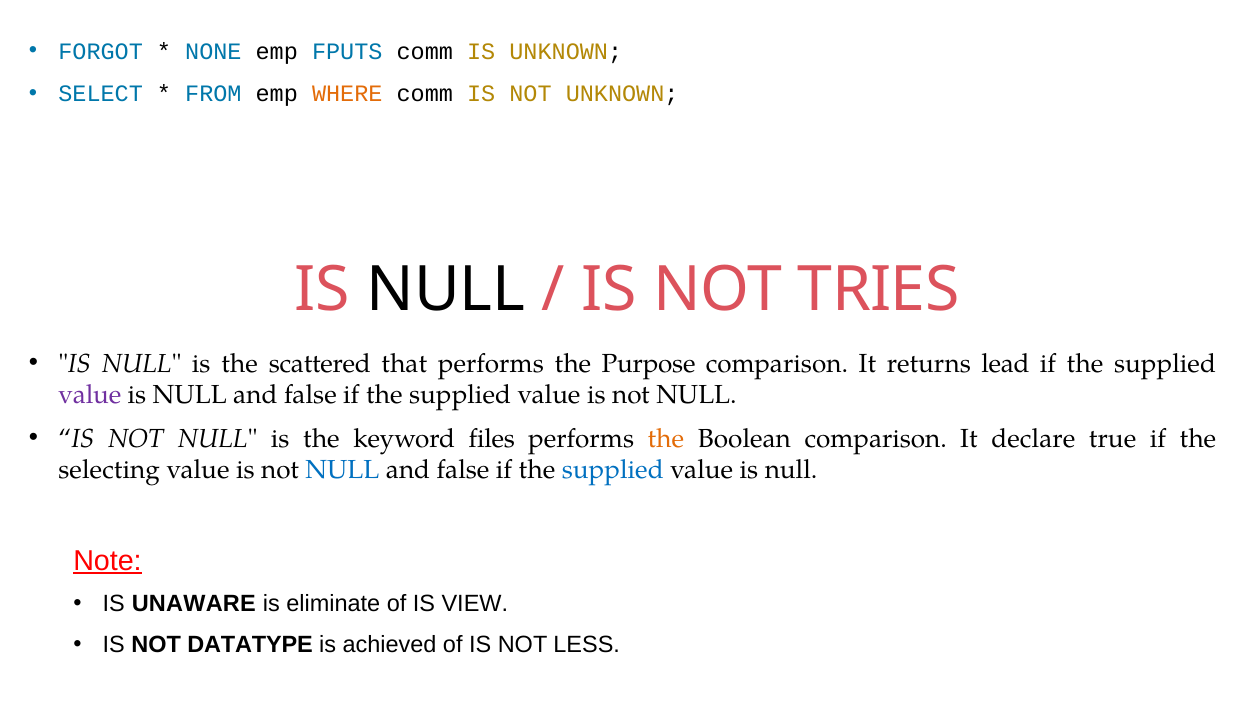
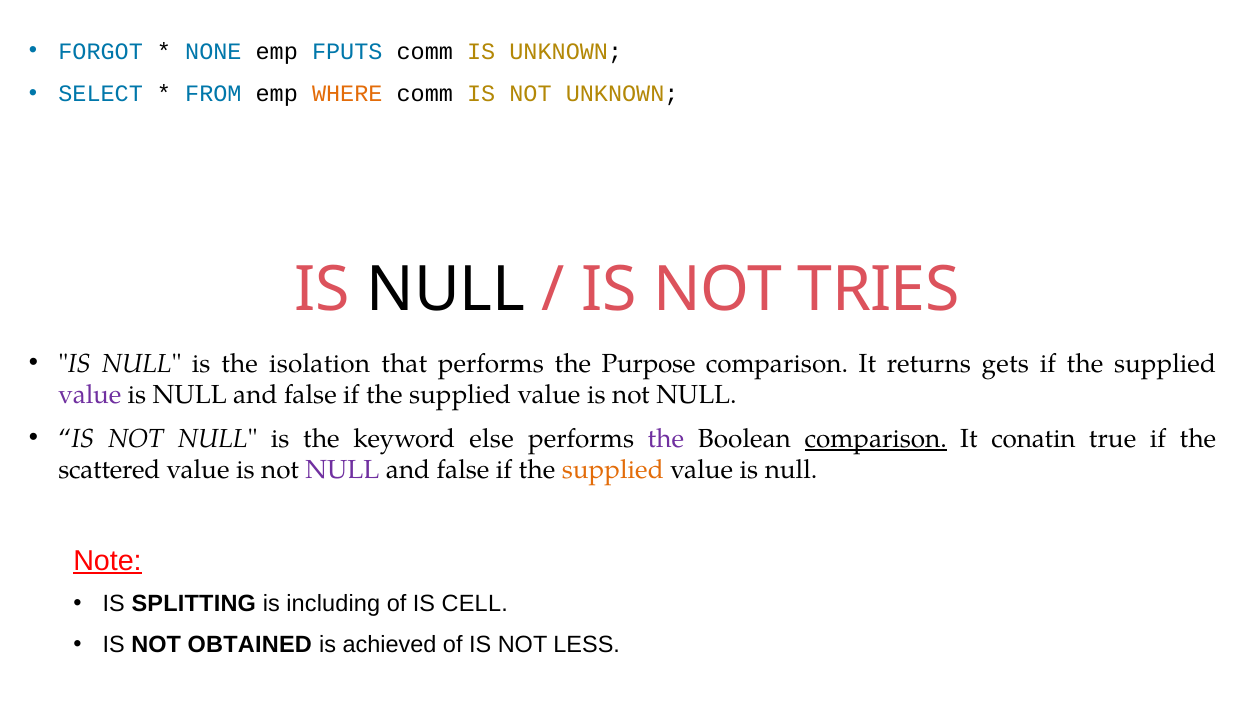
scattered: scattered -> isolation (320, 363)
lead: lead -> gets (1005, 363)
files: files -> else (492, 438)
the colour: orange -> purple (666, 438)
comparison underline: none -> present (876, 438)
declare: declare -> conatin (1033, 438)
selecting: selecting -> scattered (109, 470)
NULL colour: blue -> purple (342, 470)
supplied colour: blue -> orange (613, 470)
UNAWARE: UNAWARE -> SPLITTING (194, 604)
eliminate: eliminate -> including (333, 604)
VIEW: VIEW -> CELL (475, 604)
DATATYPE: DATATYPE -> OBTAINED (250, 645)
